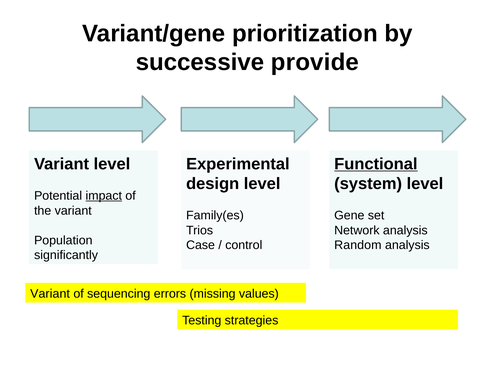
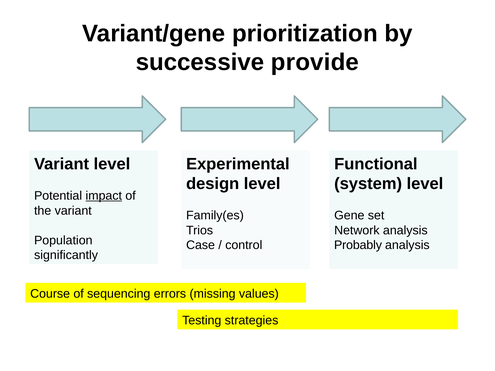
Functional underline: present -> none (376, 164)
Random: Random -> Probably (358, 245)
Variant: Variant -> Course (50, 294)
